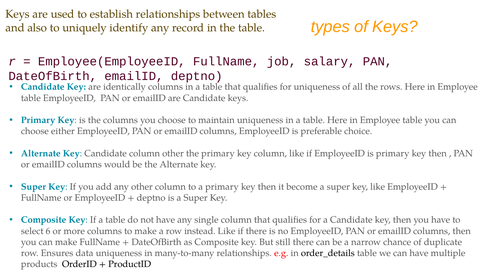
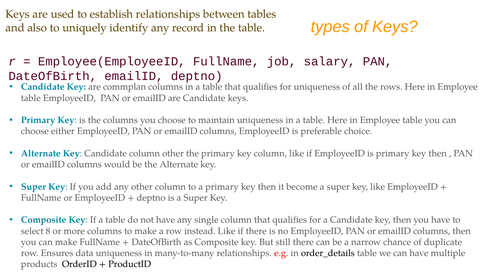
identically: identically -> commplan (125, 87)
6: 6 -> 8 (48, 231)
